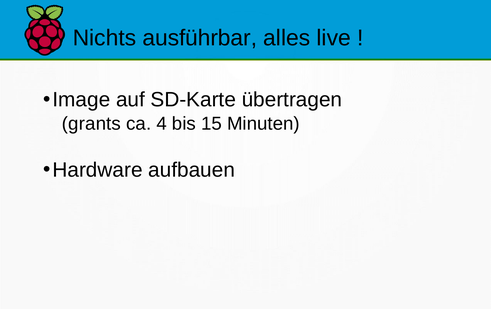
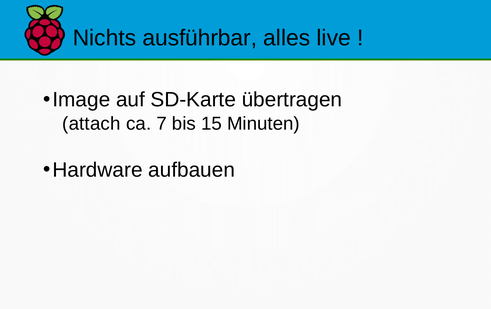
grants: grants -> attach (91, 124)
4: 4 -> 7 (162, 124)
